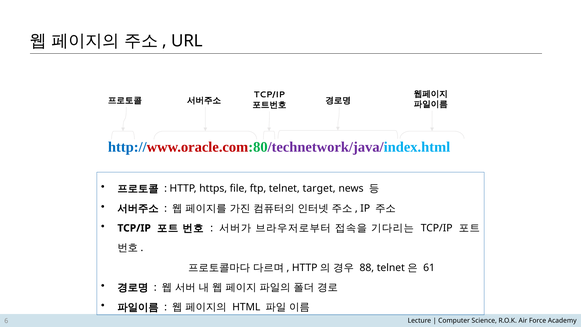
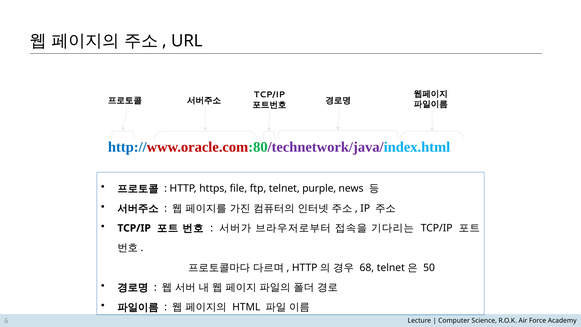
target: target -> purple (319, 188)
88: 88 -> 68 (367, 268)
61: 61 -> 50 (429, 268)
